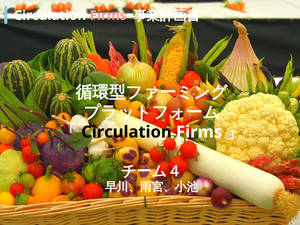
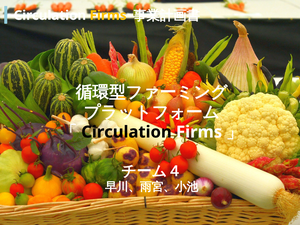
Firms colour: pink -> yellow (108, 15)
